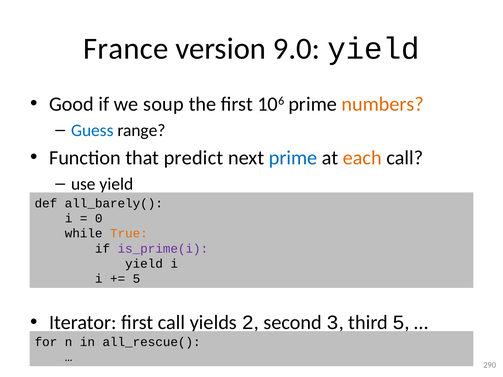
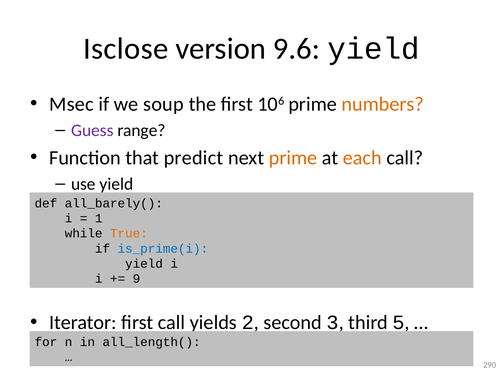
France: France -> Isclose (126, 49)
9.0: 9.0 -> 9.6 (296, 49)
Good: Good -> Msec (71, 104)
Guess colour: blue -> purple (92, 130)
prime colour: blue -> orange (293, 158)
0: 0 -> 1 (99, 219)
is_prime(i colour: purple -> blue (163, 249)
5: 5 -> 9 (136, 279)
all_rescue(: all_rescue( -> all_length( (152, 342)
